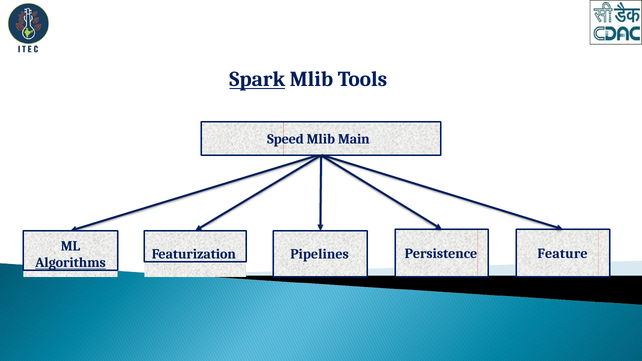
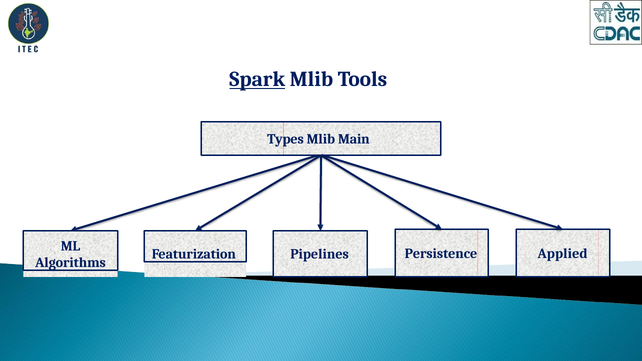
Speed: Speed -> Types (285, 139)
Feature: Feature -> Applied (563, 254)
Algorithms underline: present -> none (71, 263)
